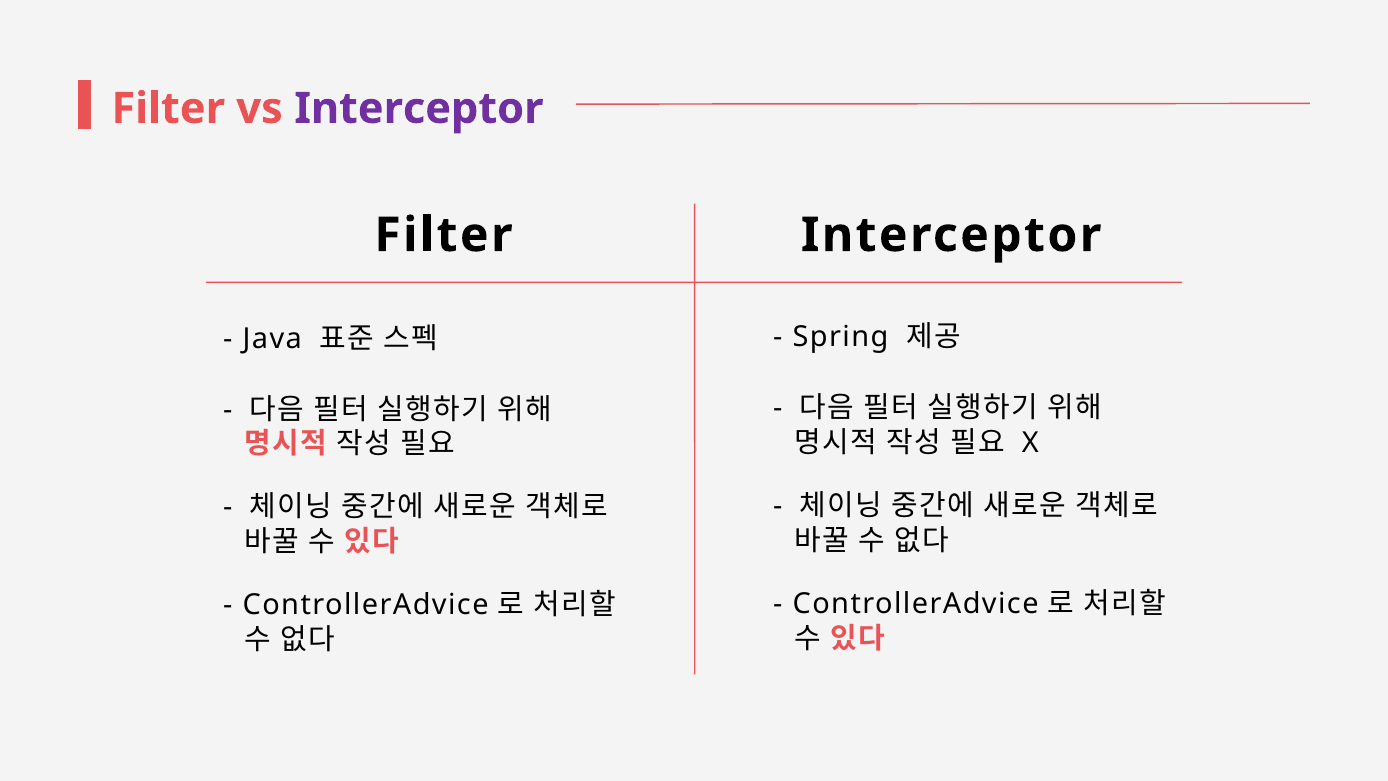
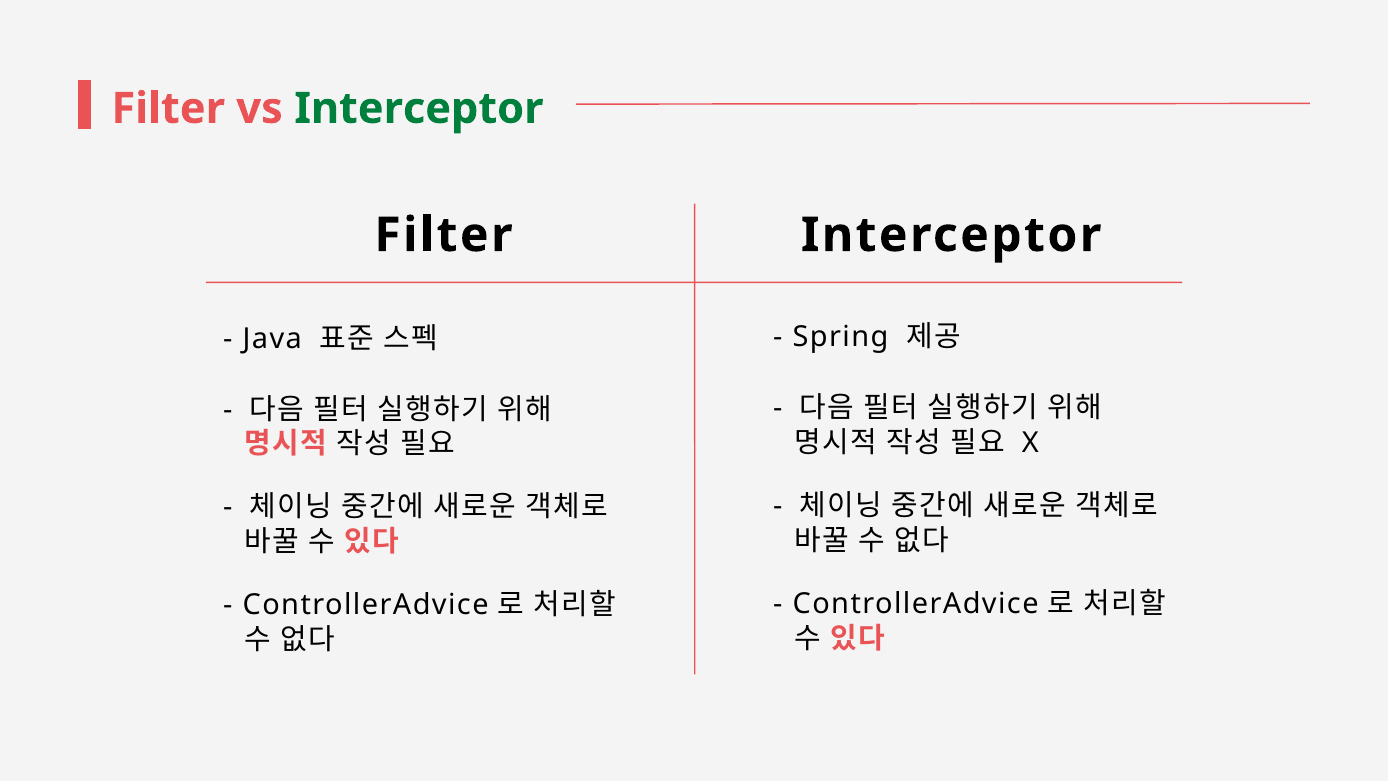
Interceptor colour: purple -> green (419, 109)
